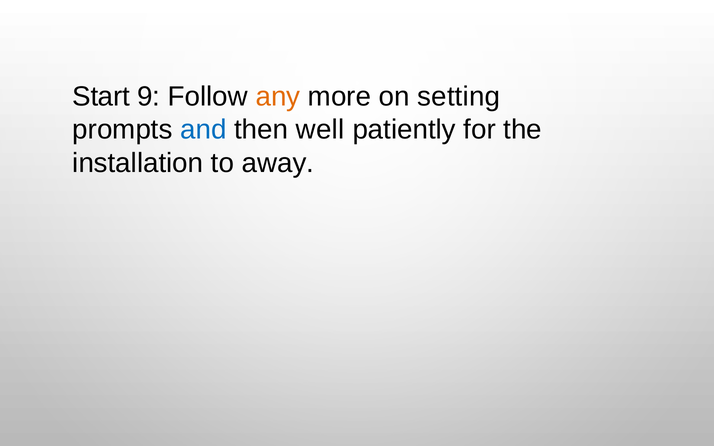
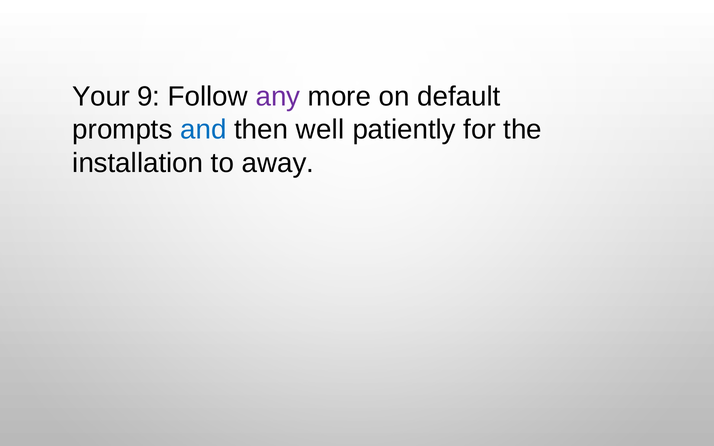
Start: Start -> Your (101, 96)
any colour: orange -> purple (278, 96)
setting: setting -> default (459, 96)
